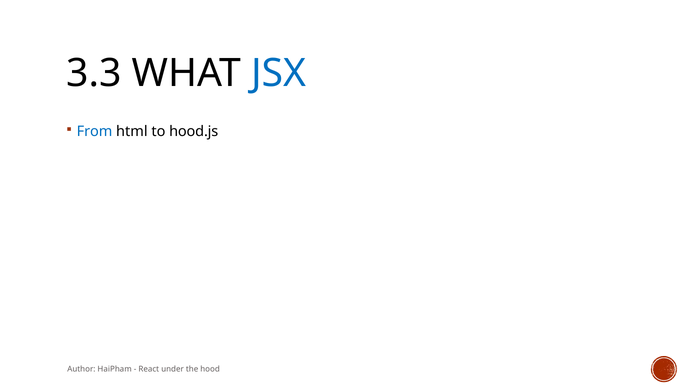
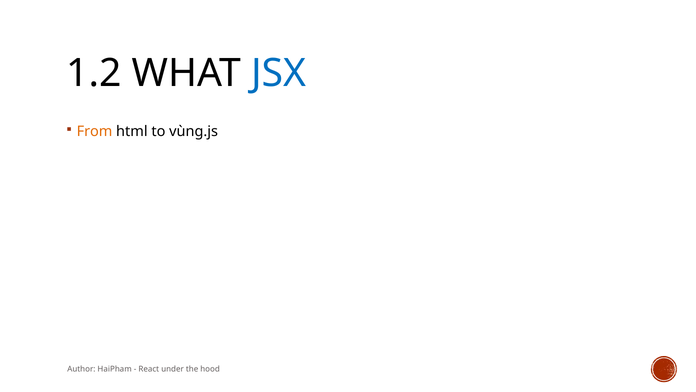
3.3: 3.3 -> 1.2 (94, 73)
From colour: blue -> orange (95, 131)
hood.js: hood.js -> vùng.js (194, 131)
